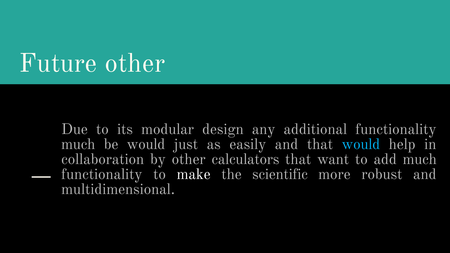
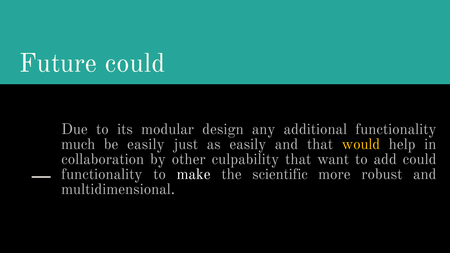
Future other: other -> could (135, 63)
be would: would -> easily (146, 144)
would colour: light blue -> yellow (361, 144)
calculators: calculators -> culpability (245, 159)
add much: much -> could (420, 159)
